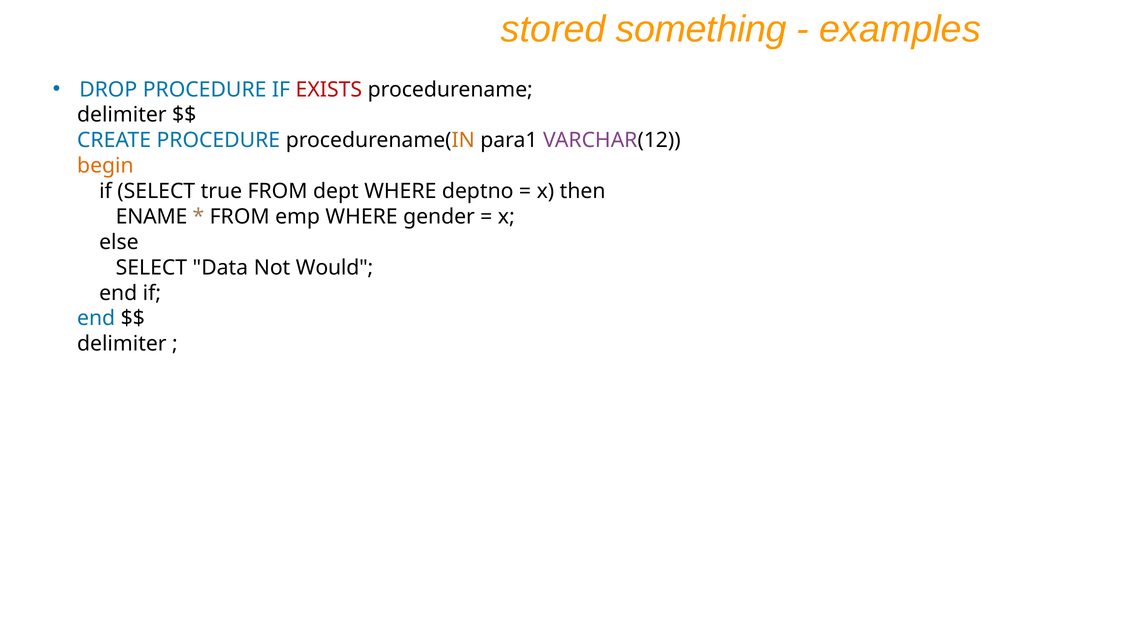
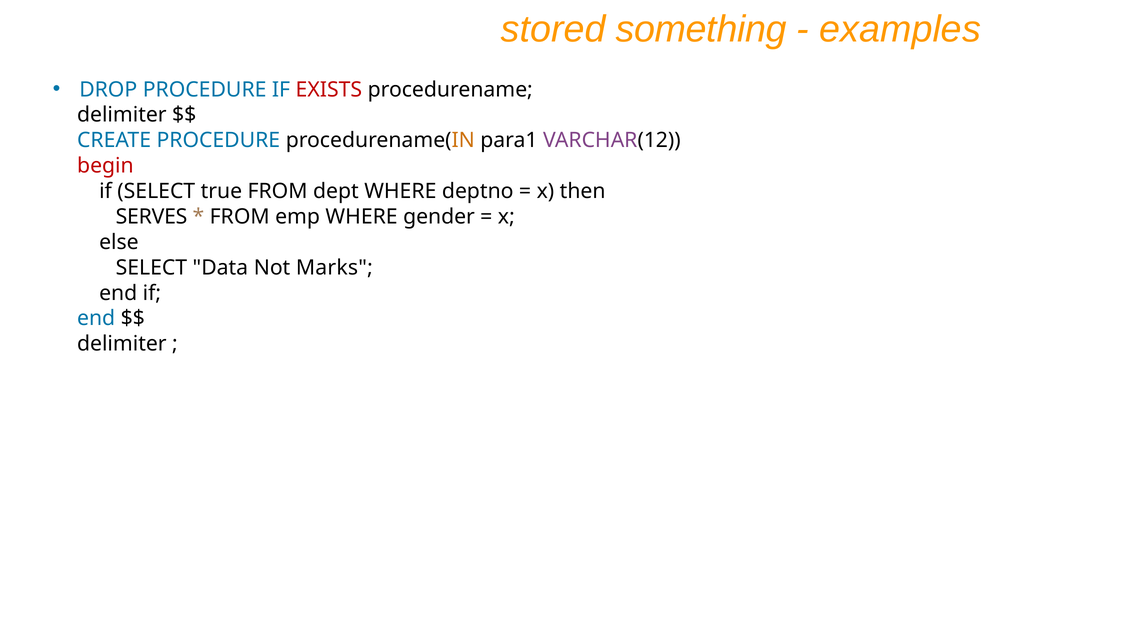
begin colour: orange -> red (105, 166)
ENAME: ENAME -> SERVES (152, 217)
Would: Would -> Marks (334, 268)
